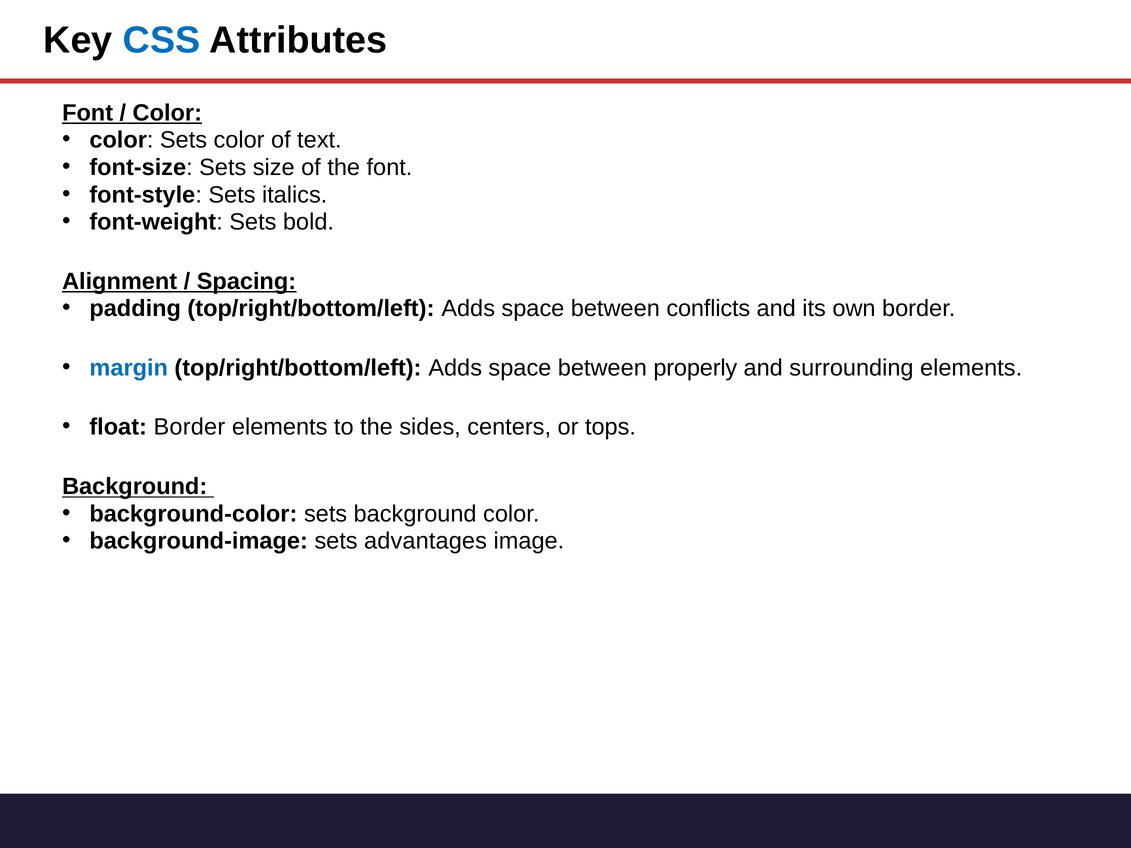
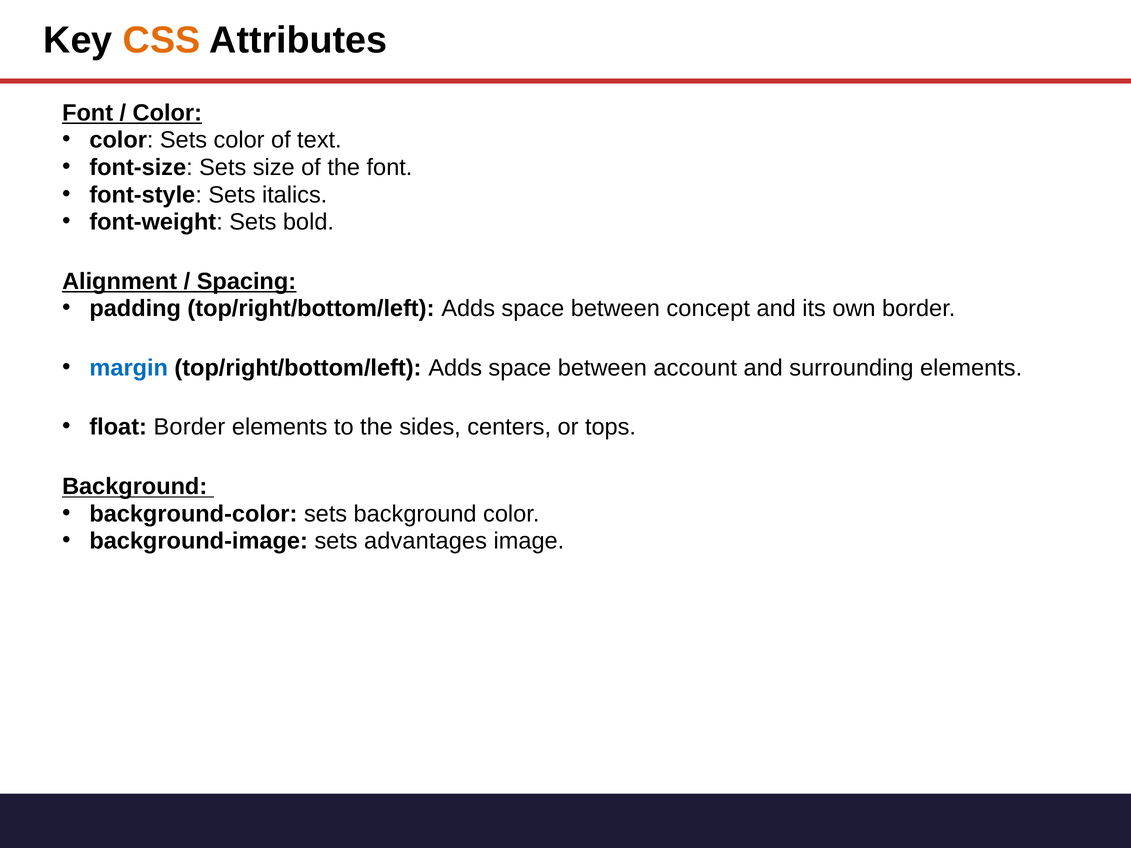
CSS colour: blue -> orange (162, 40)
conflicts: conflicts -> concept (708, 309)
properly: properly -> account (695, 368)
